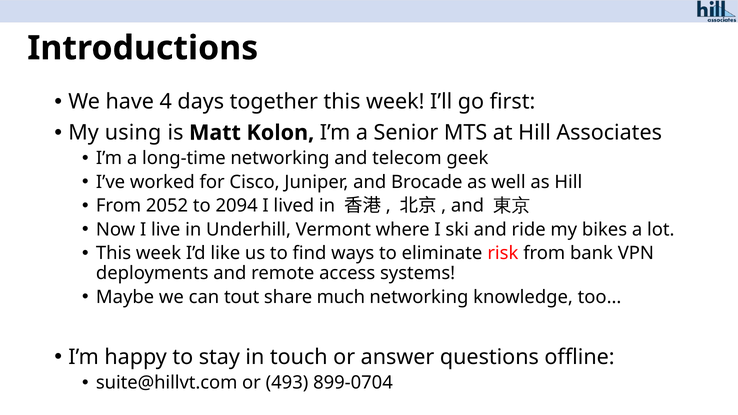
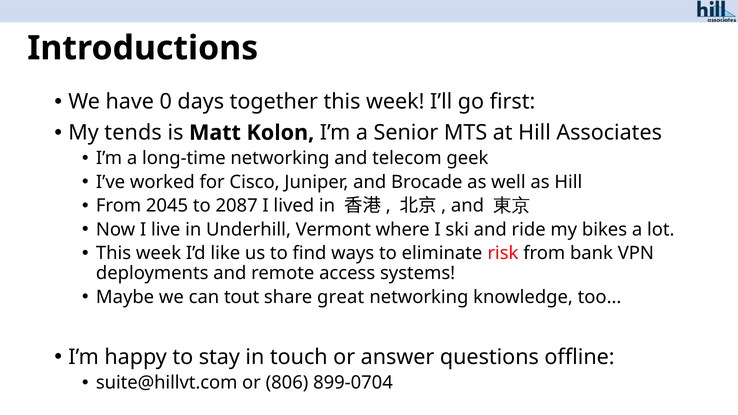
4: 4 -> 0 (166, 102)
using: using -> tends (133, 133)
2052: 2052 -> 2045 (167, 206)
2094: 2094 -> 2087 (237, 206)
much: much -> great (341, 297)
493: 493 -> 806 (287, 383)
